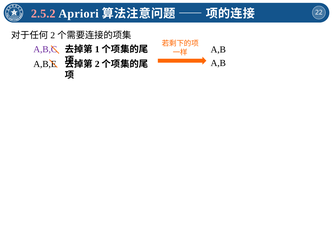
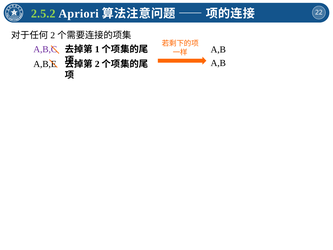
2.5.2 colour: pink -> light green (43, 14)
